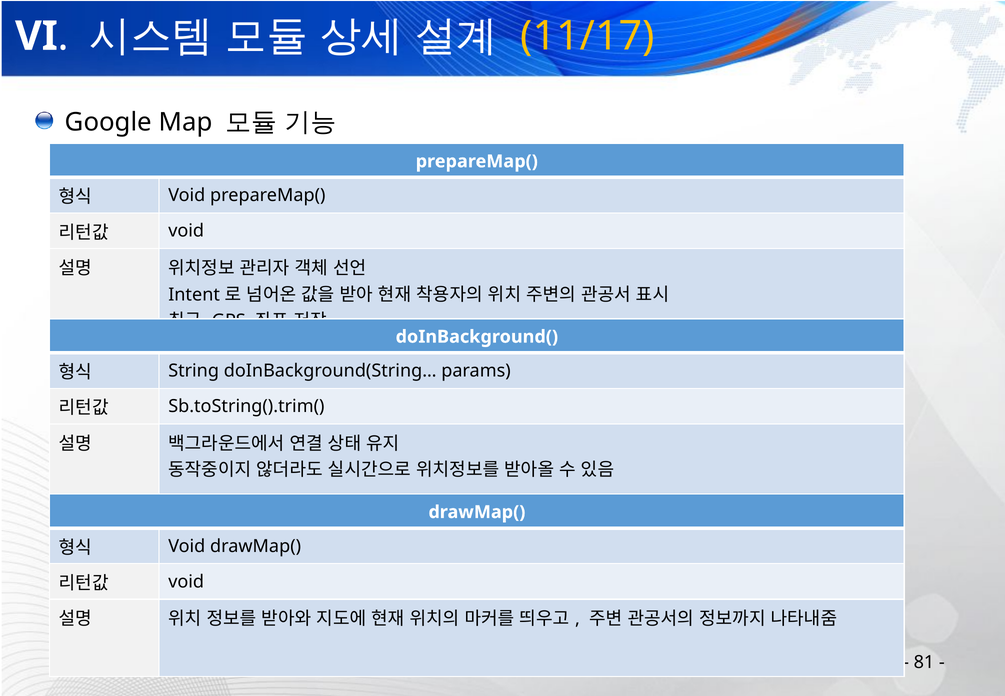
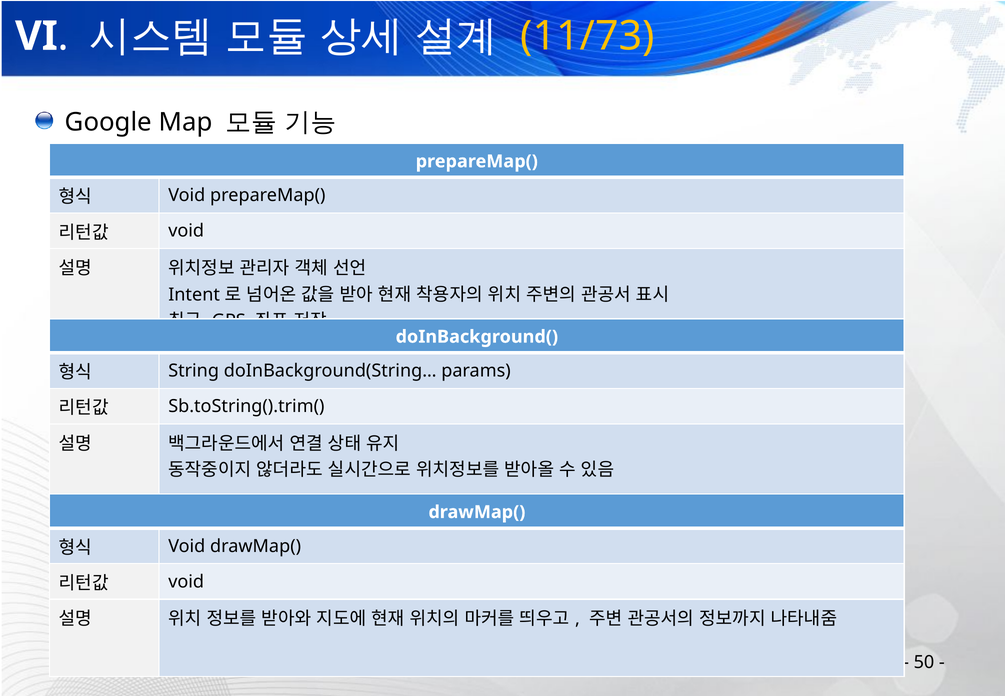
11/17: 11/17 -> 11/73 (587, 36)
81: 81 -> 50 (924, 662)
